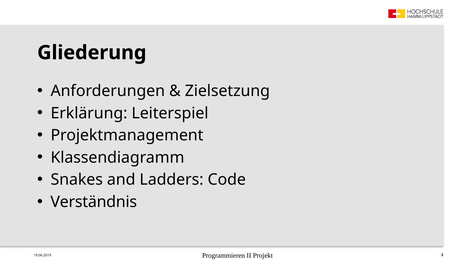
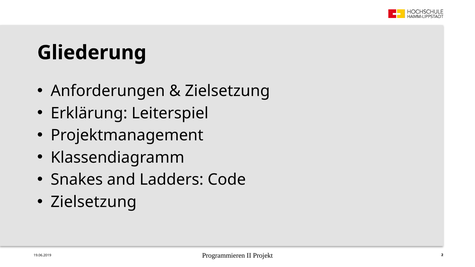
Verständnis: Verständnis -> Zielsetzung (94, 202)
